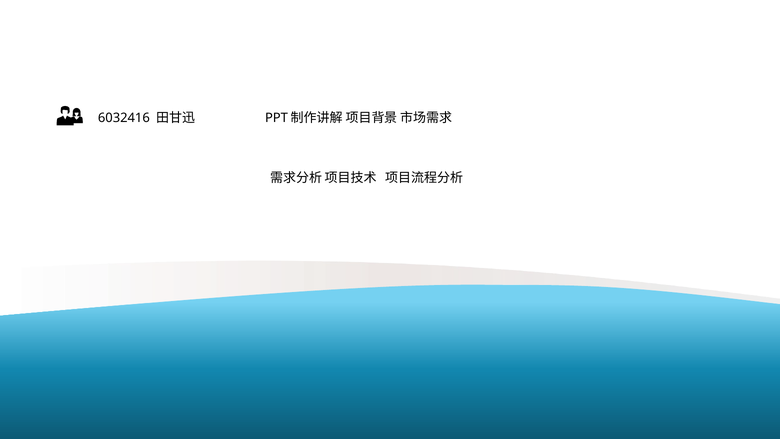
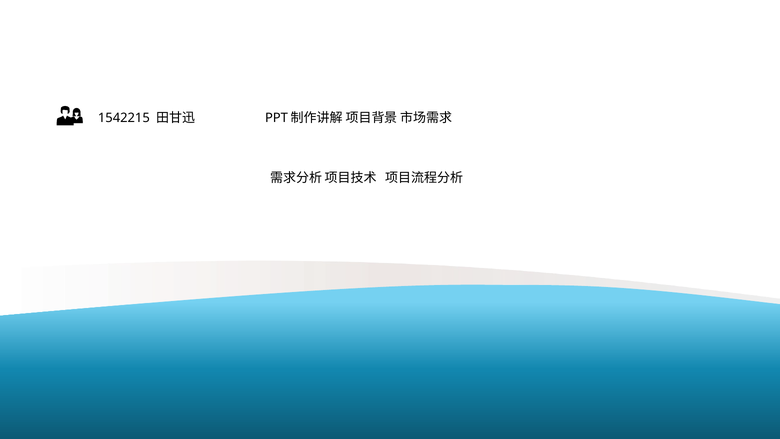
6032416: 6032416 -> 1542215 (124, 118)
